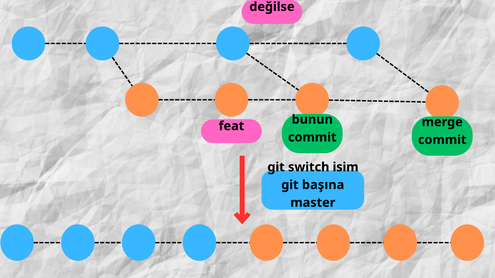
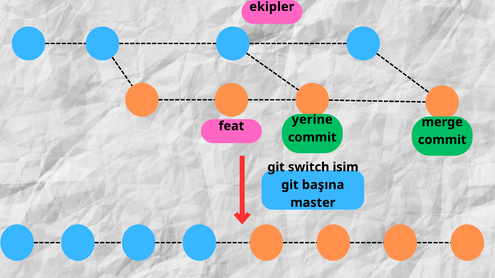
değilse: değilse -> ekipler (272, 7)
bunun: bunun -> yerine (312, 120)
